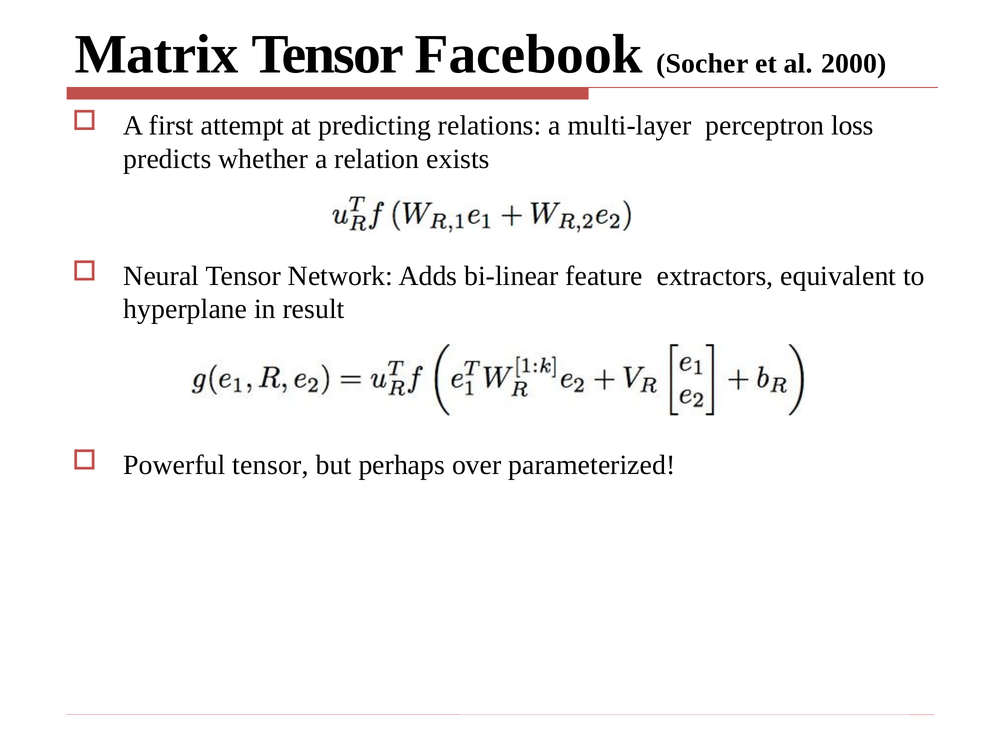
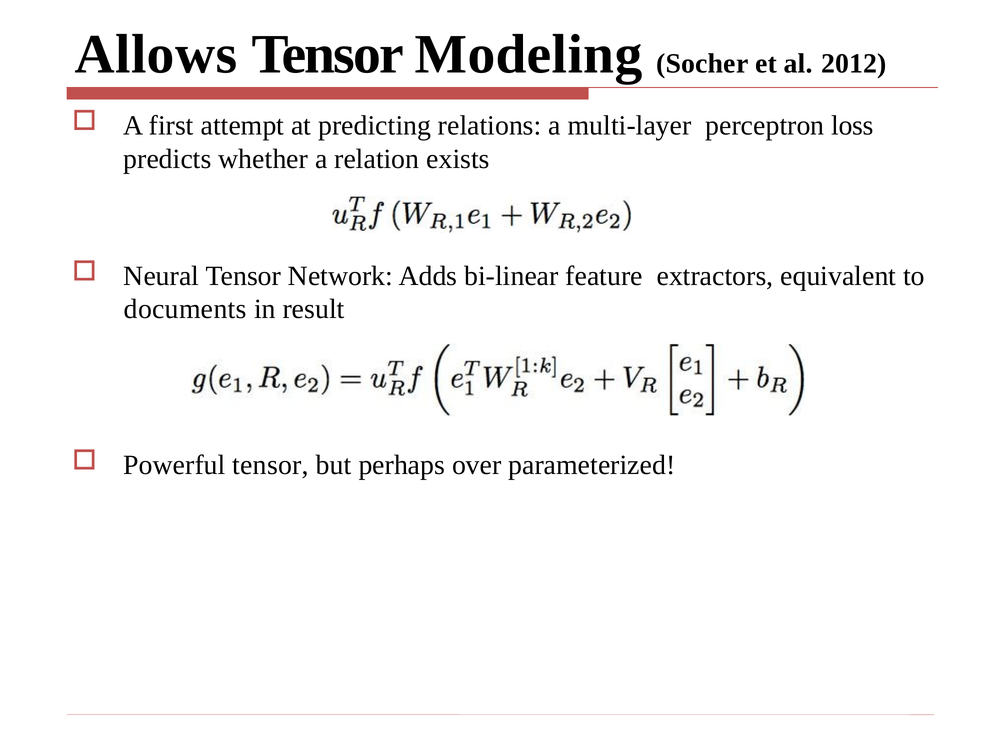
Matrix: Matrix -> Allows (156, 54)
Facebook: Facebook -> Modeling (529, 54)
2000: 2000 -> 2012 (854, 63)
hyperplane: hyperplane -> documents (185, 309)
